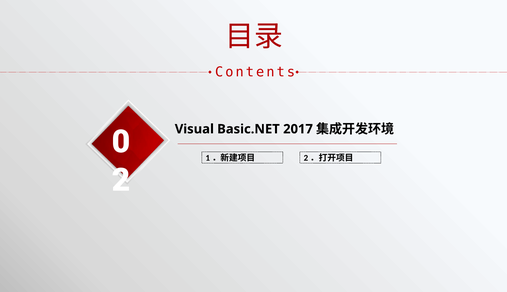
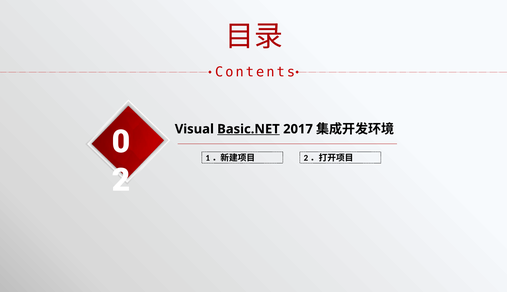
Basic.NET underline: none -> present (248, 129)
